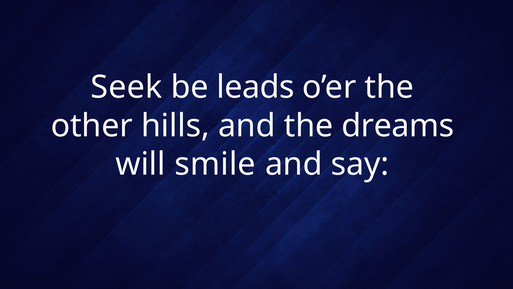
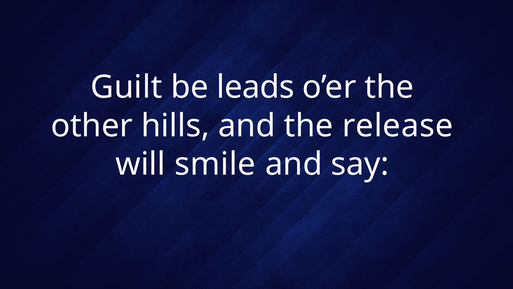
Seek: Seek -> Guilt (126, 87)
dreams: dreams -> release (398, 126)
